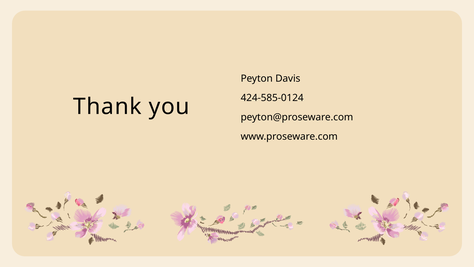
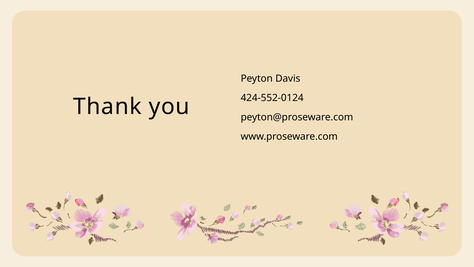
424-585-0124: 424-585-0124 -> 424-552-0124 (272, 98)
